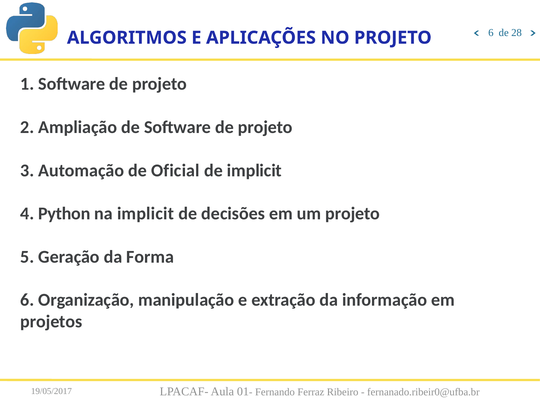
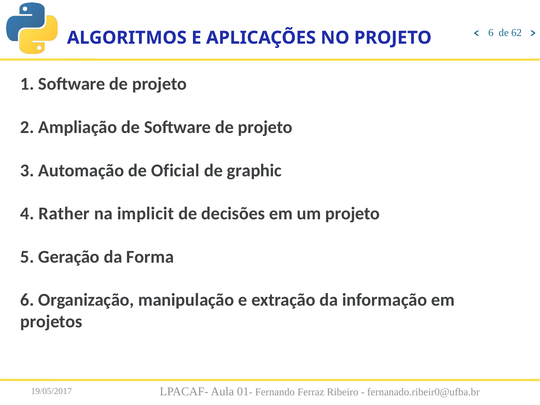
28: 28 -> 62 (517, 33)
de implicit: implicit -> graphic (254, 170)
Python: Python -> Rather (64, 214)
